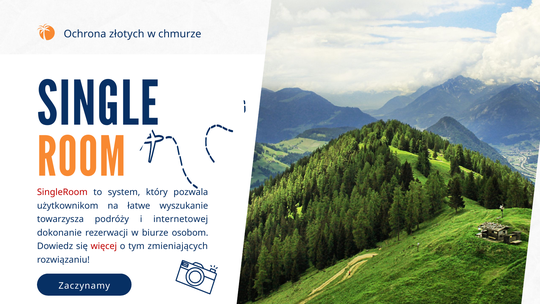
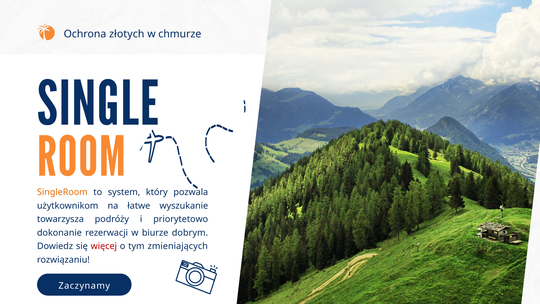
SingleRoom colour: red -> orange (62, 192)
internetowej: internetowej -> priorytetowo (181, 219)
osobom: osobom -> dobrym (190, 233)
